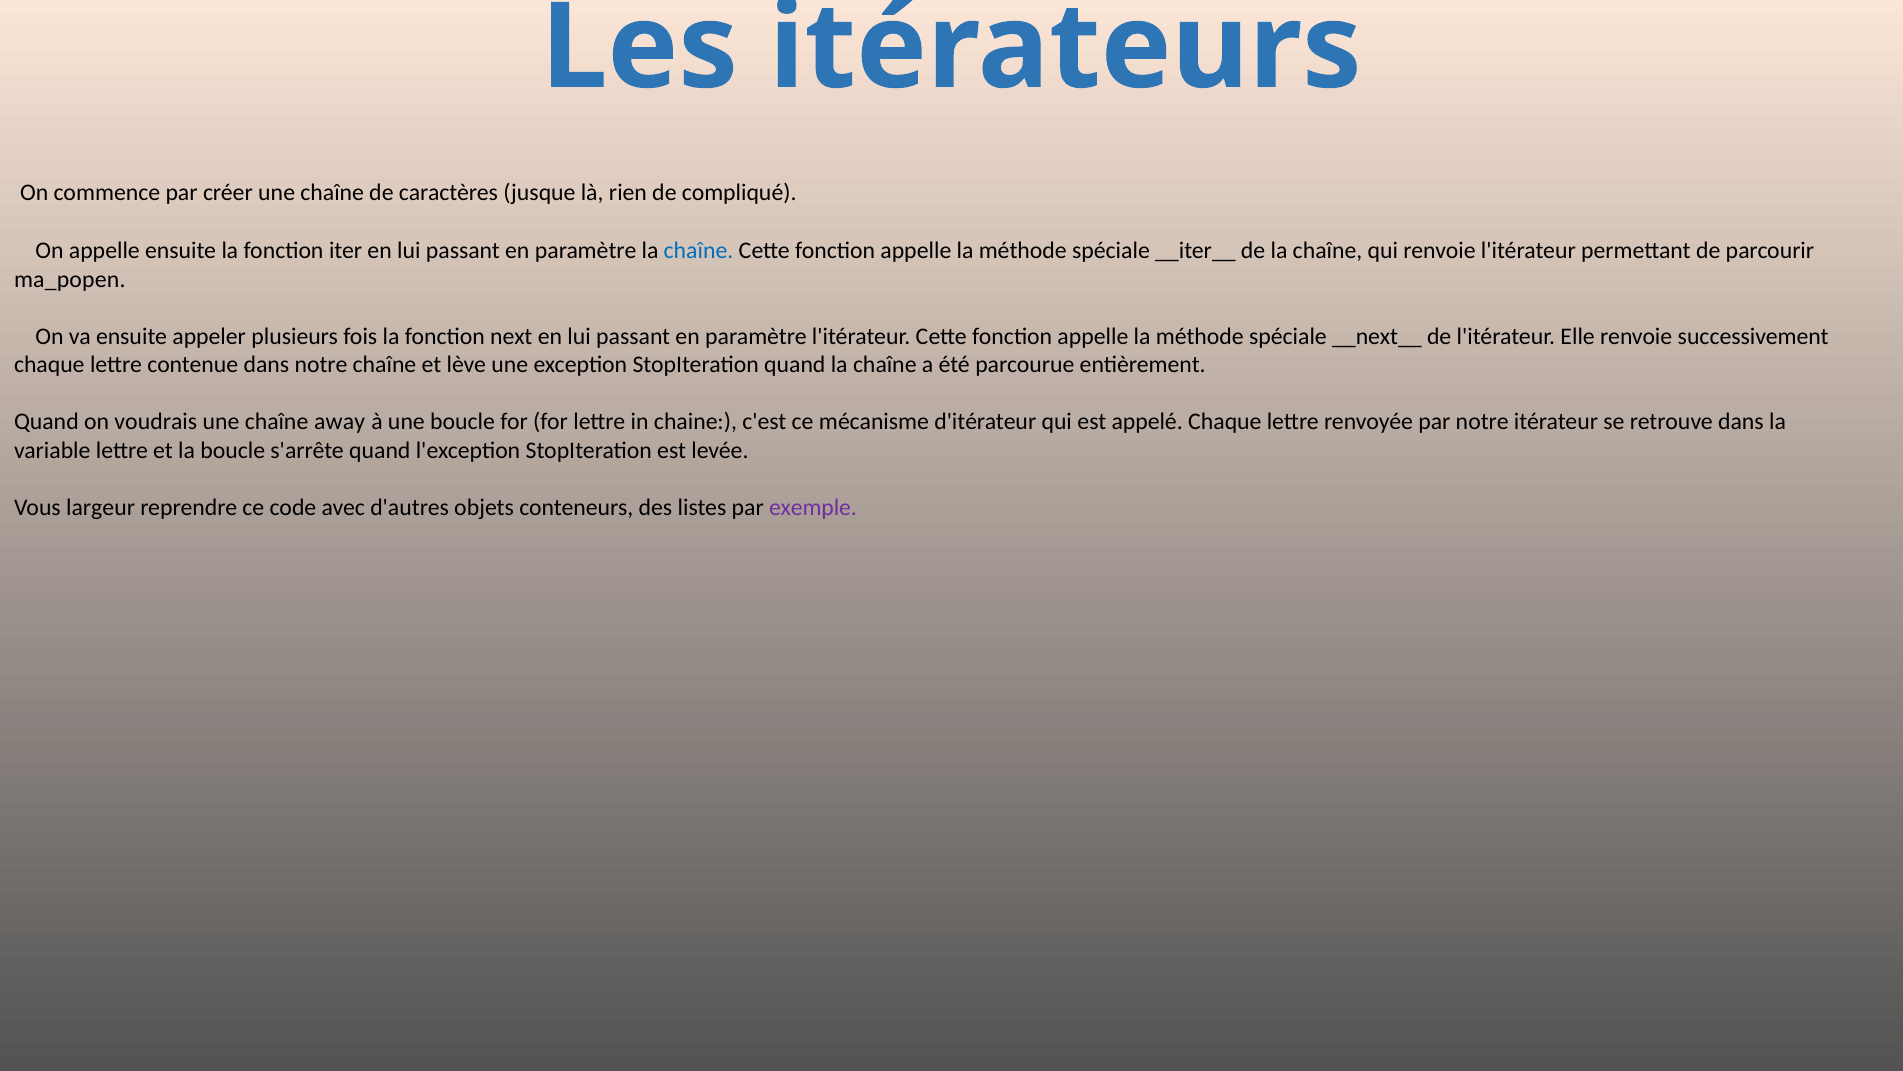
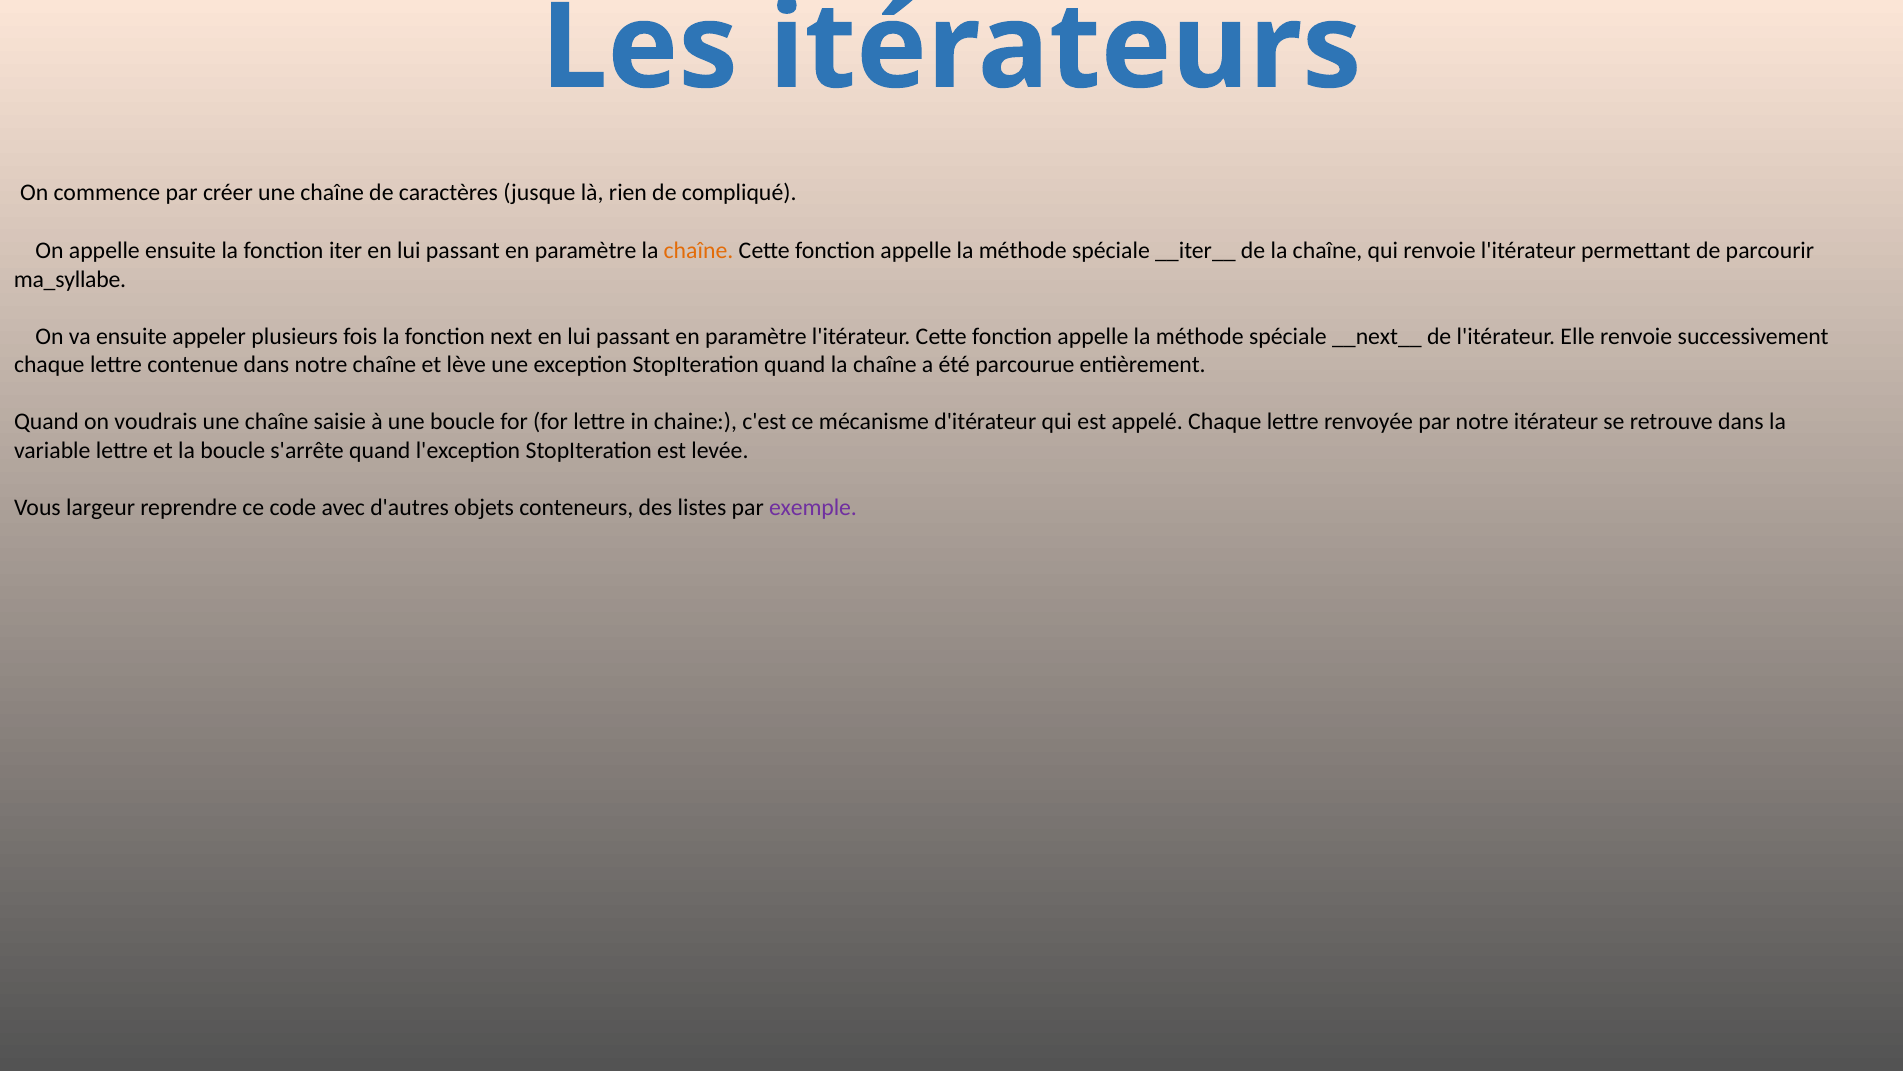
chaîne colour: blue -> orange (699, 251)
ma_popen: ma_popen -> ma_syllabe (70, 279)
away: away -> saisie (340, 422)
